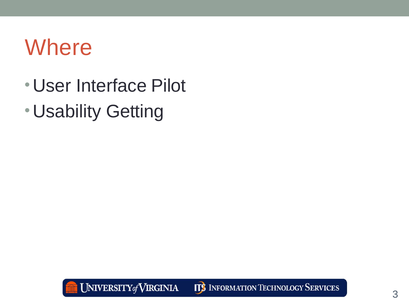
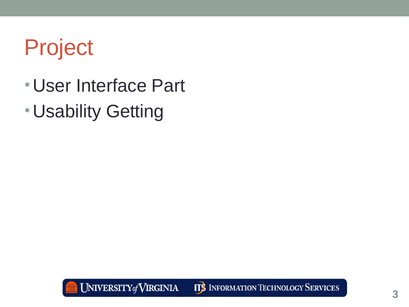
Where: Where -> Project (59, 48)
Pilot: Pilot -> Part (168, 86)
